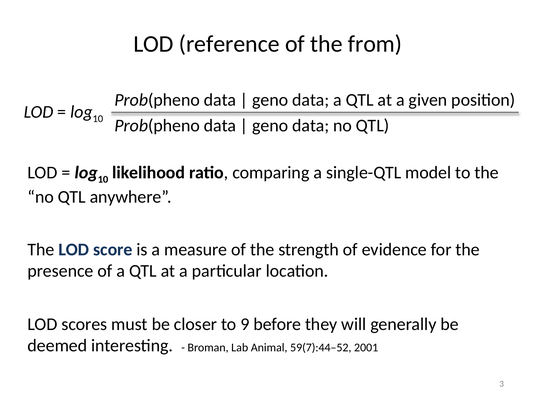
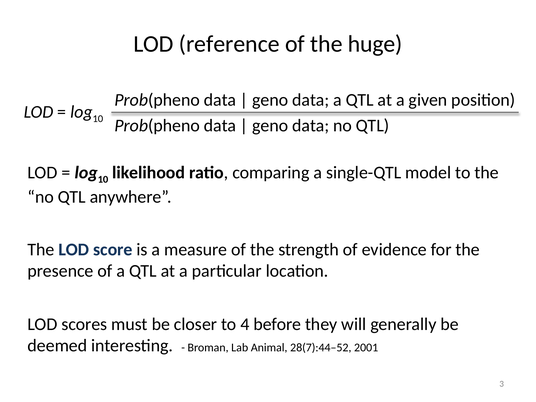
from: from -> huge (375, 44)
9: 9 -> 4 (245, 324)
59(7):44–52: 59(7):44–52 -> 28(7):44–52 (321, 348)
